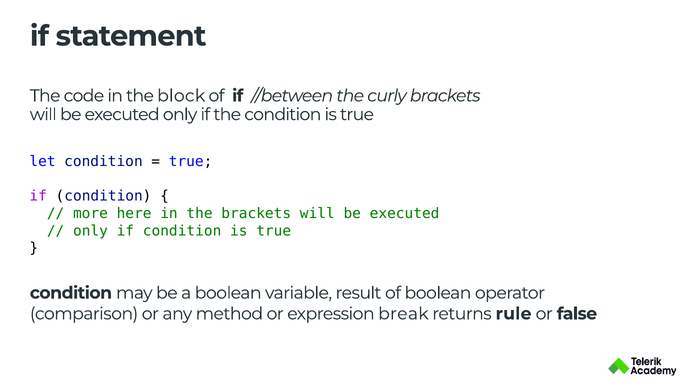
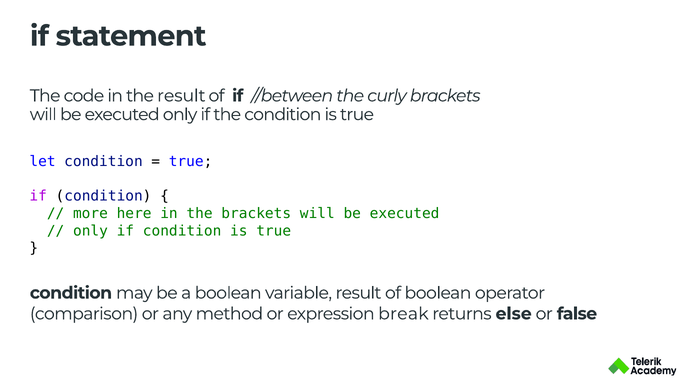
the block: block -> result (181, 96)
rule: rule -> else (514, 314)
